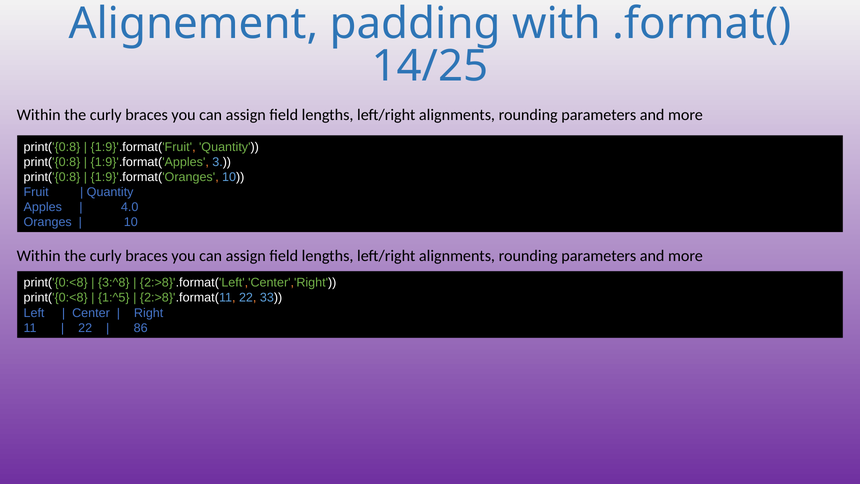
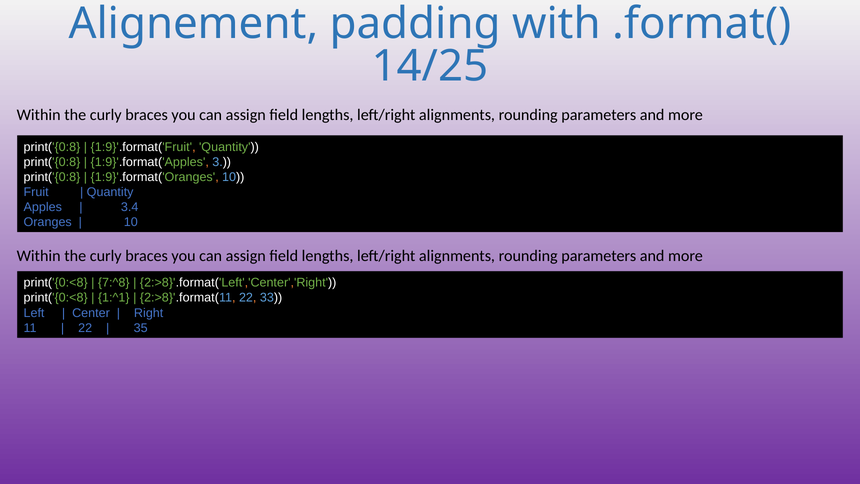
4.0: 4.0 -> 3.4 (130, 207)
3:^8: 3:^8 -> 7:^8 (114, 283)
1:^5: 1:^5 -> 1:^1 (114, 298)
86: 86 -> 35 (141, 328)
